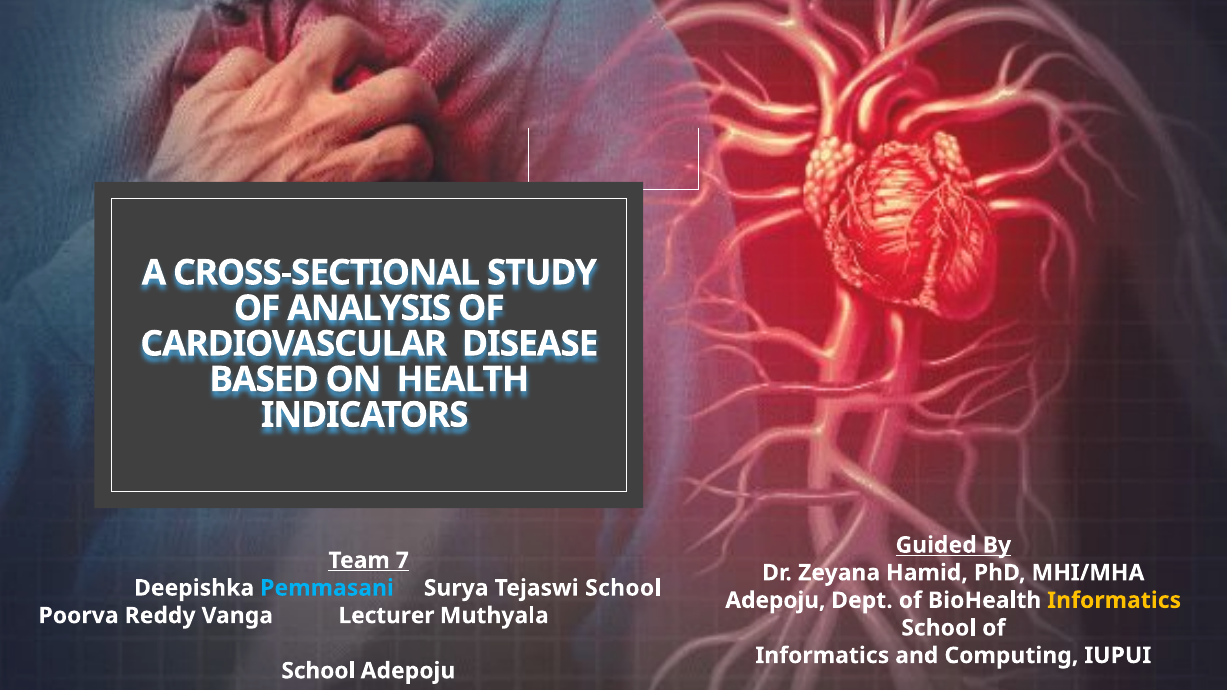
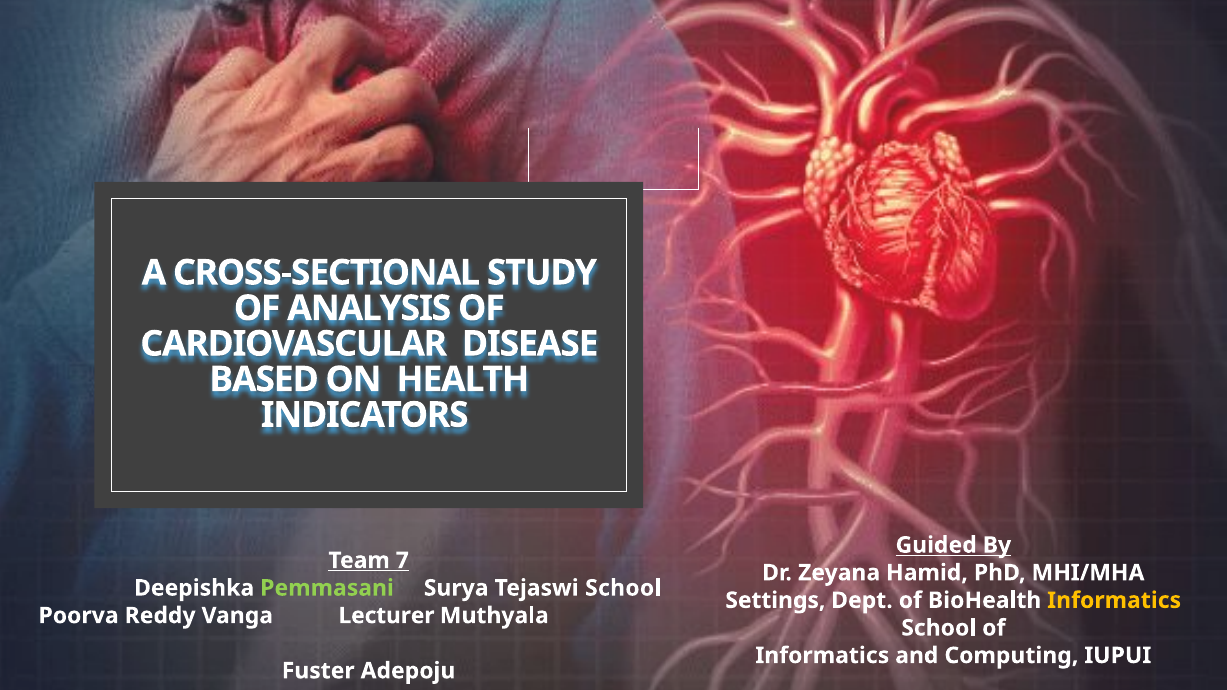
Pemmasani colour: light blue -> light green (327, 588)
Adepoju: Adepoju -> Settings (775, 600)
School: School -> Fuster (318, 671)
